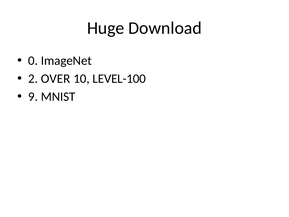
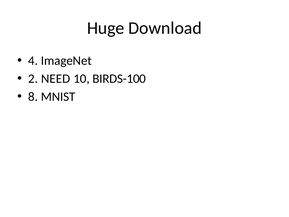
0: 0 -> 4 (33, 61)
OVER: OVER -> NEED (56, 79)
LEVEL-100: LEVEL-100 -> BIRDS-100 (119, 79)
9: 9 -> 8 (33, 97)
